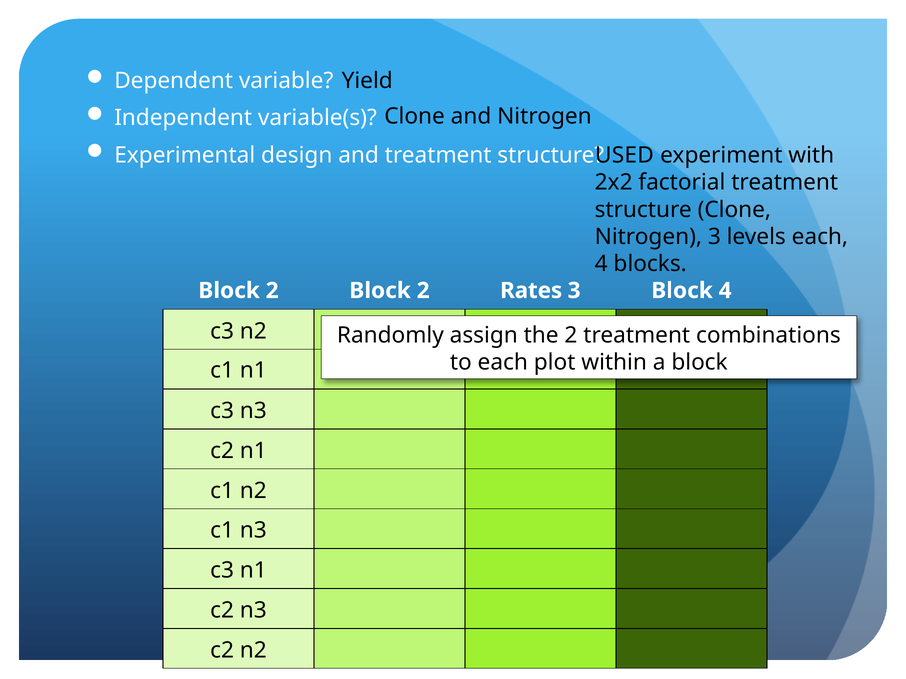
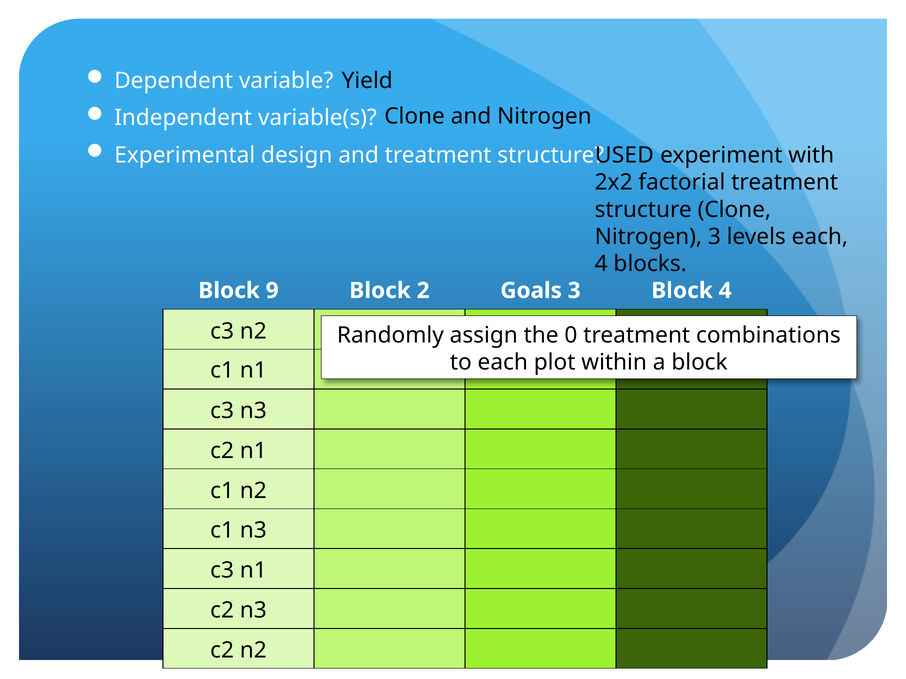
2: 2 -> 9 (272, 291)
Rates: Rates -> Goals (531, 291)
the 2: 2 -> 0 (571, 336)
